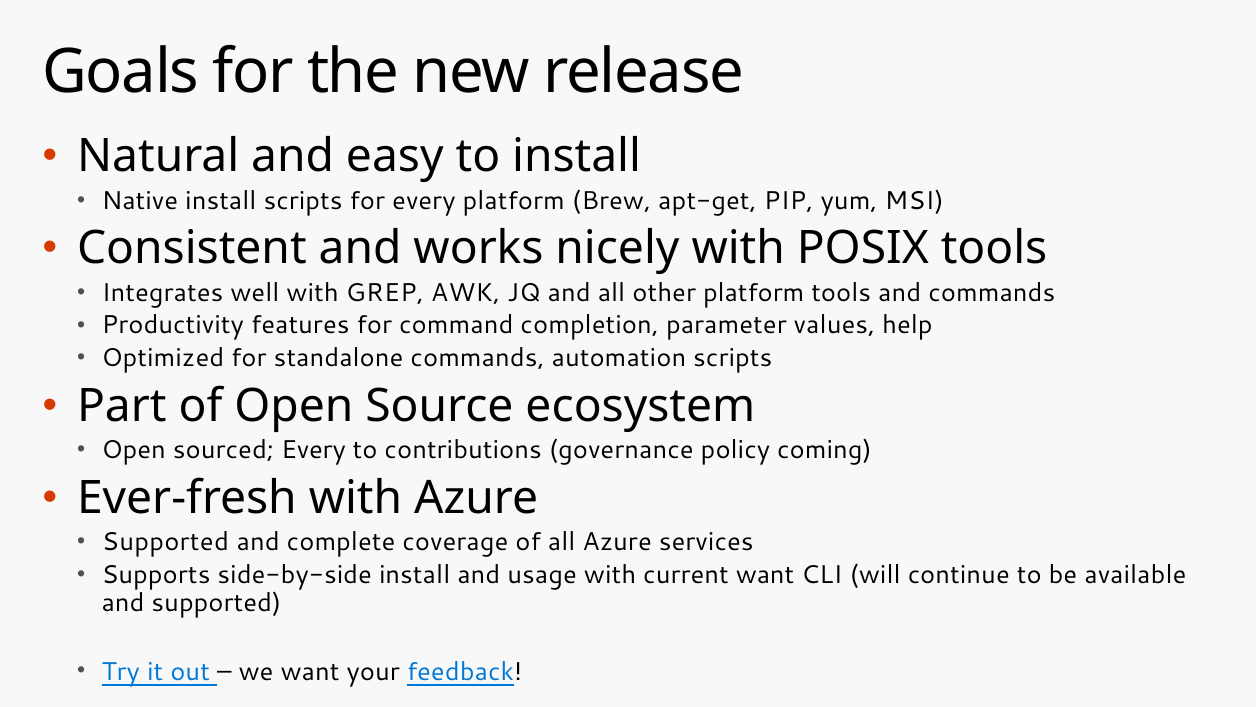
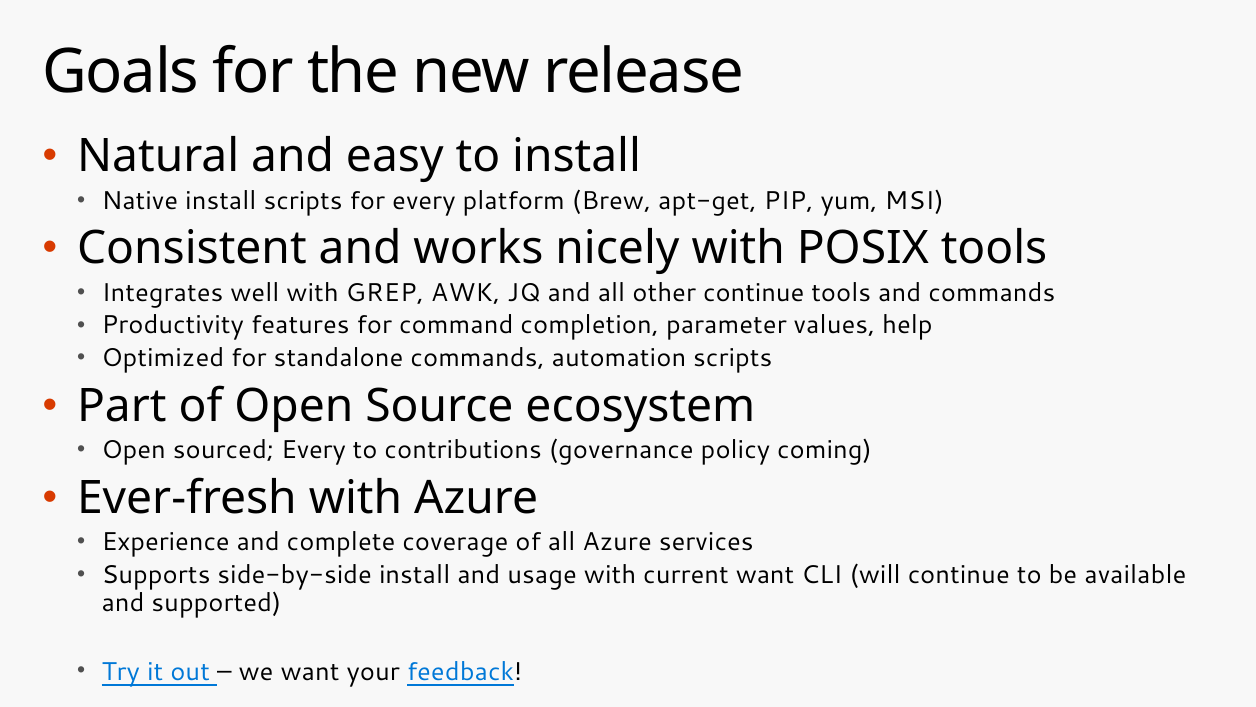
other platform: platform -> continue (754, 292)
Supported: Supported -> Experience (166, 542)
